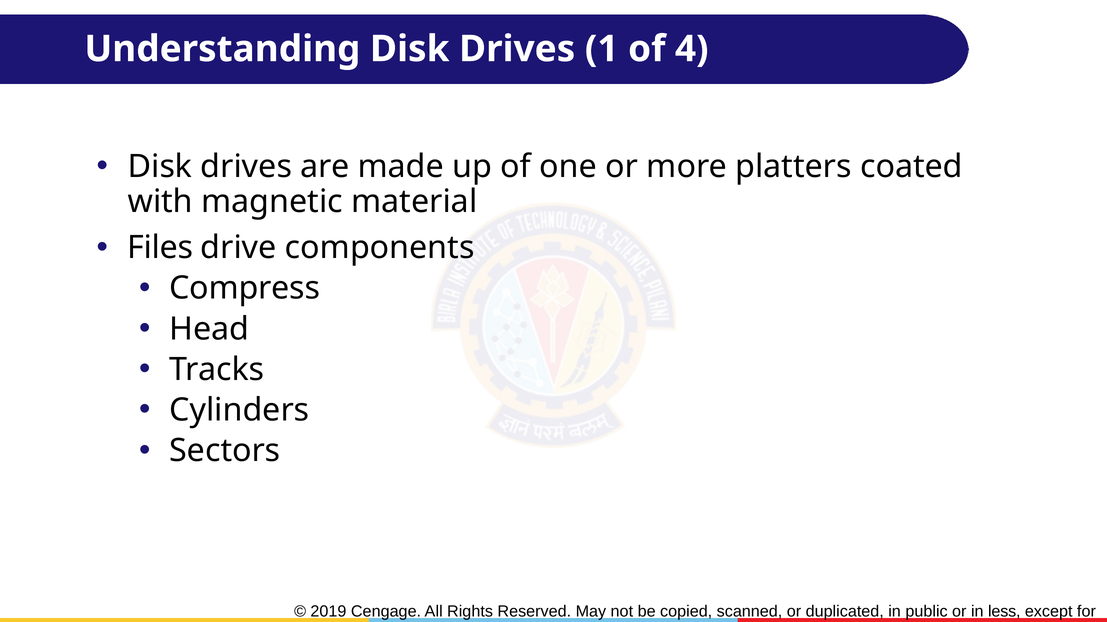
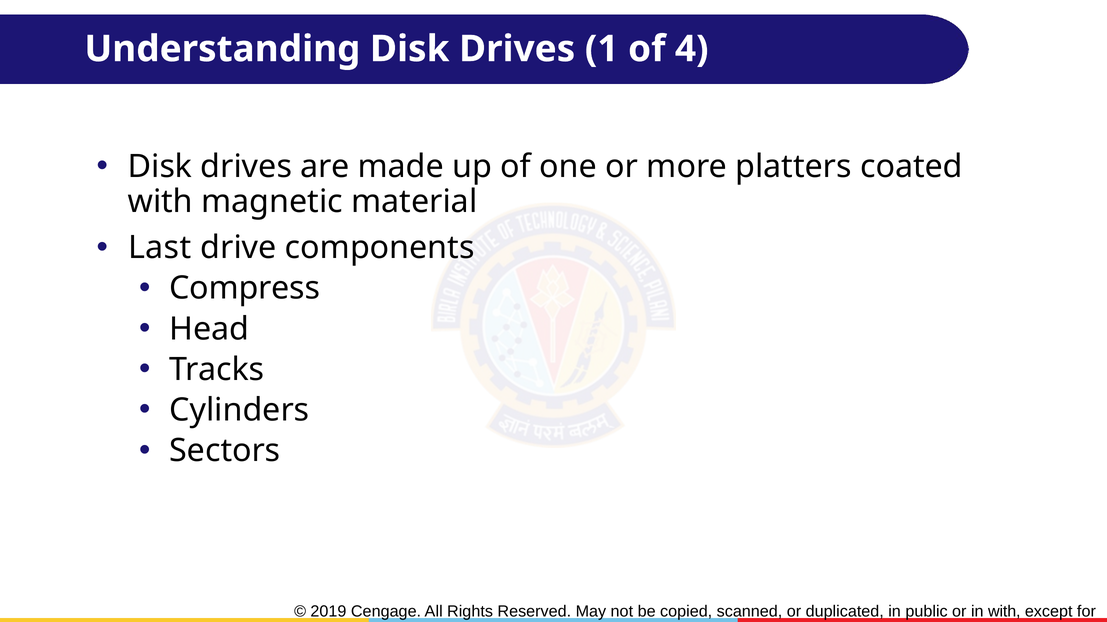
Files: Files -> Last (160, 248)
in less: less -> with (1004, 612)
